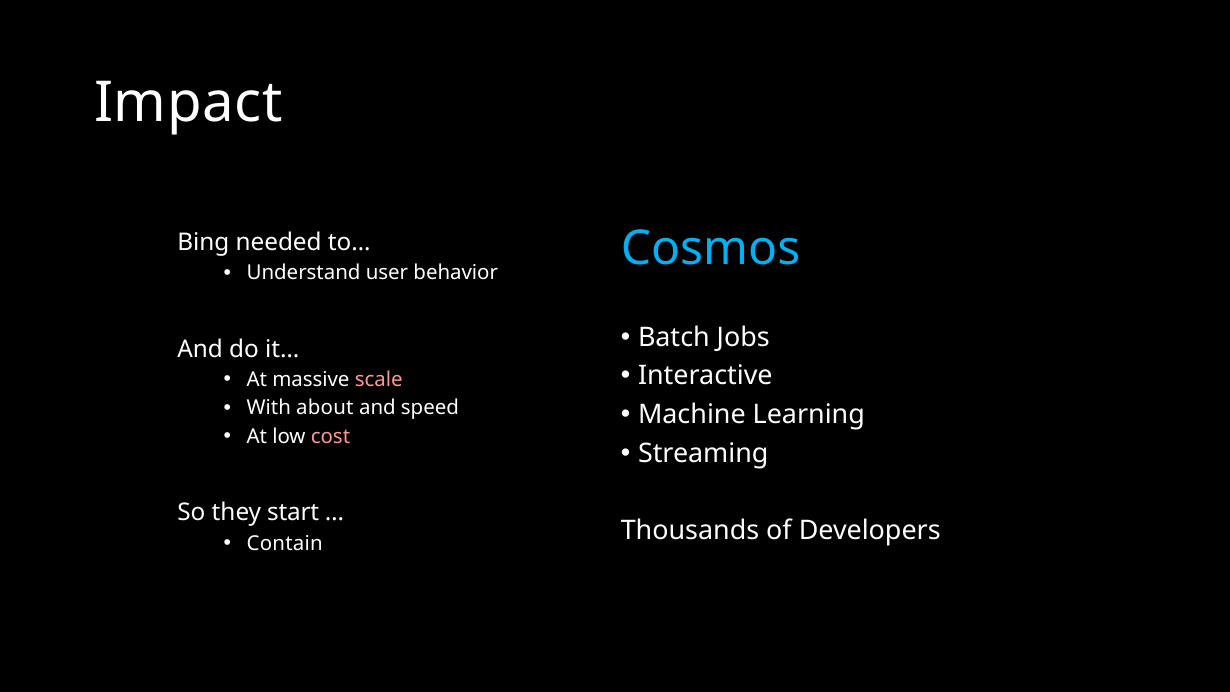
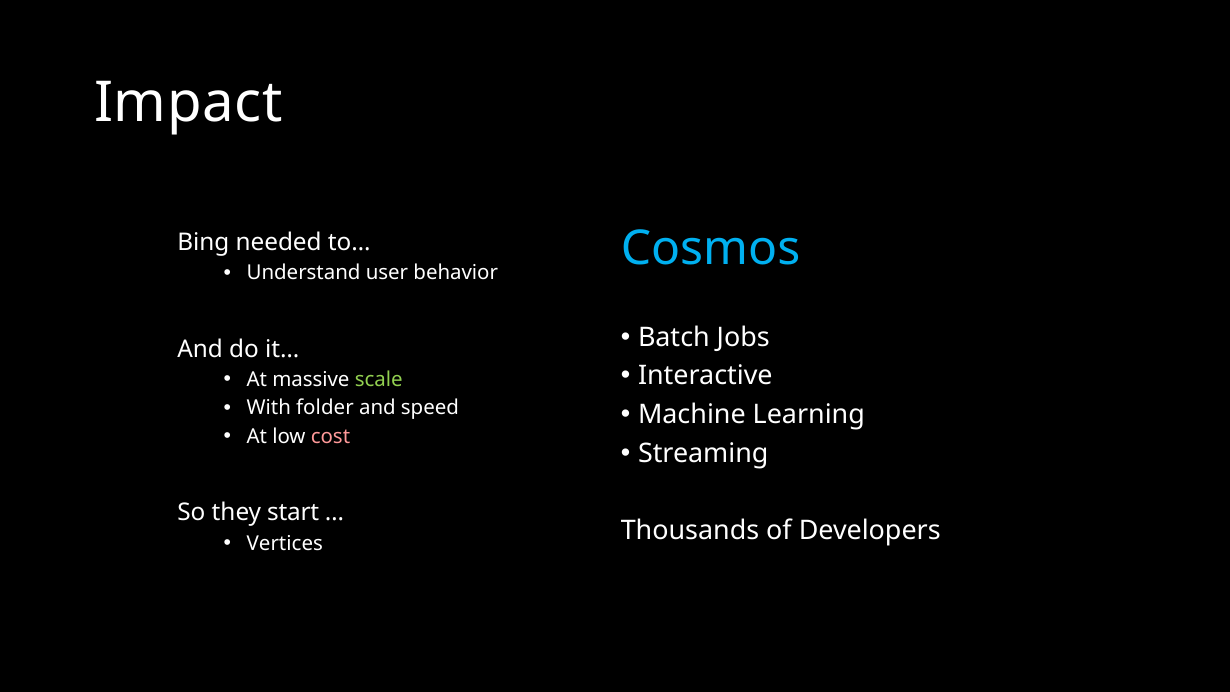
scale colour: pink -> light green (379, 380)
about: about -> folder (325, 408)
Contain: Contain -> Vertices (285, 543)
